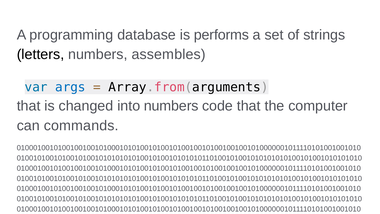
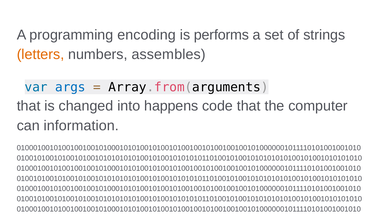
database: database -> encoding (147, 35)
letters colour: black -> orange (40, 54)
into numbers: numbers -> happens (171, 106)
commands: commands -> information (81, 126)
